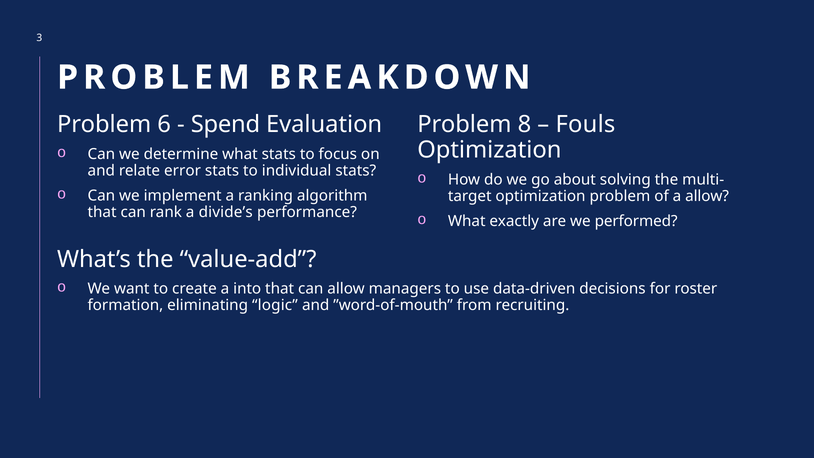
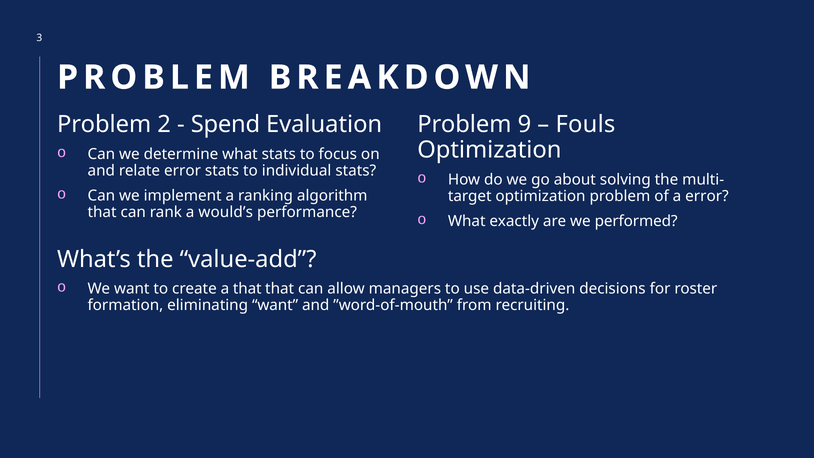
6: 6 -> 2 (164, 124)
8: 8 -> 9 (524, 124)
a allow: allow -> error (707, 196)
divide’s: divide’s -> would’s (226, 212)
a into: into -> that (247, 289)
eliminating logic: logic -> want (275, 305)
